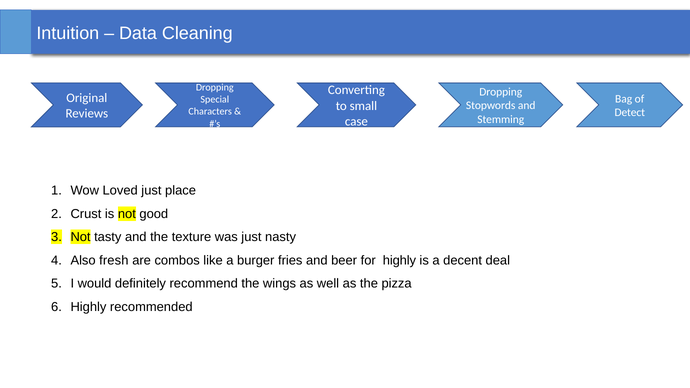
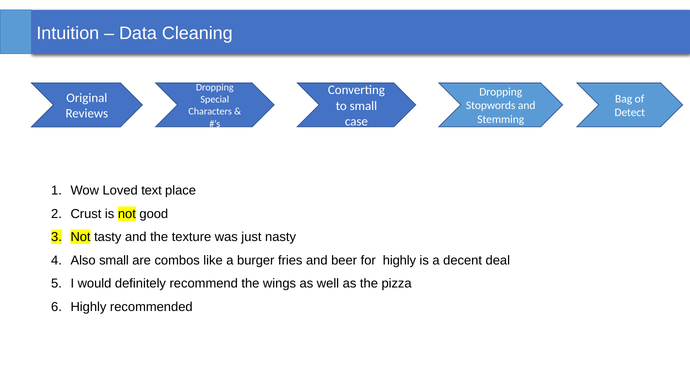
Loved just: just -> text (152, 191)
Also fresh: fresh -> small (114, 261)
